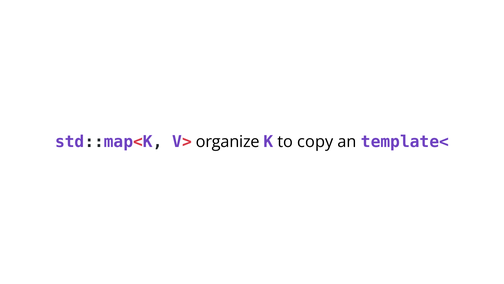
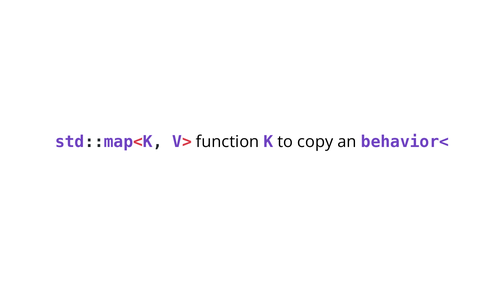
organize: organize -> function (228, 142)
template<: template< -> behavior< (405, 142)
